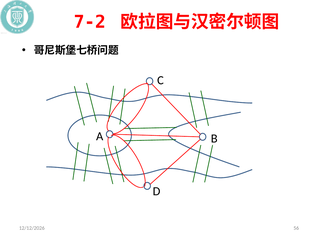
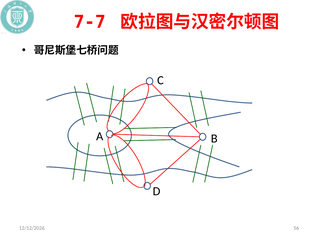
7-2: 7-2 -> 7-7 (90, 22)
